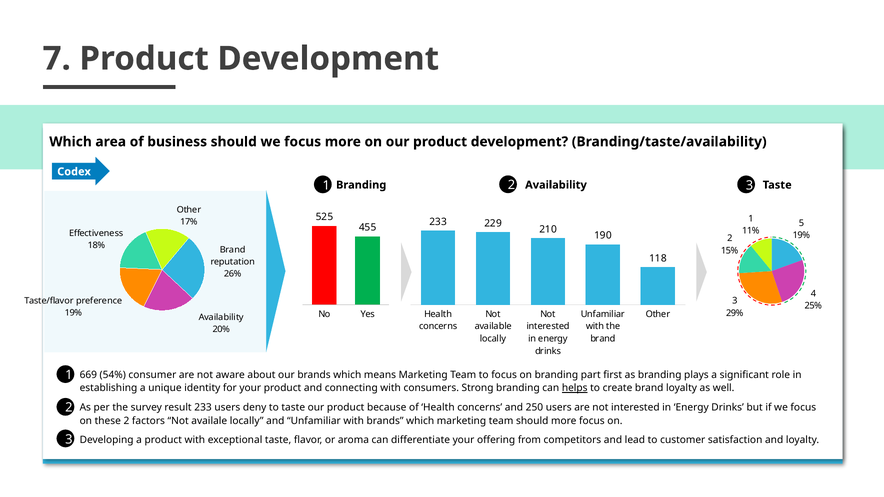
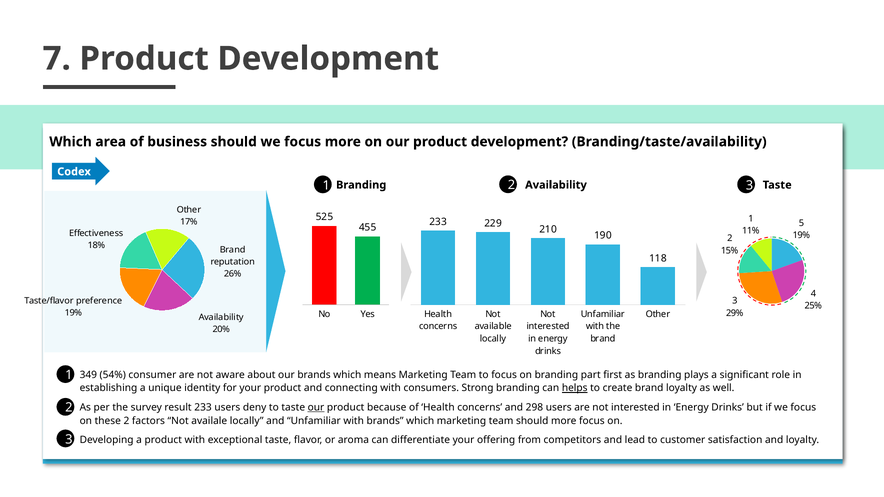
669: 669 -> 349 (88, 375)
our underline: none -> present (316, 408)
250: 250 -> 298 (534, 408)
